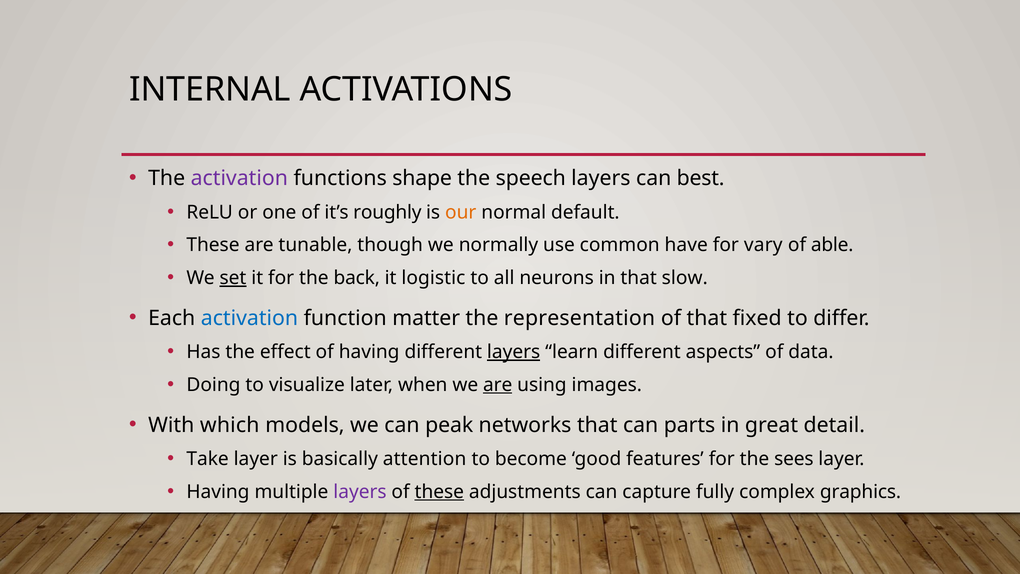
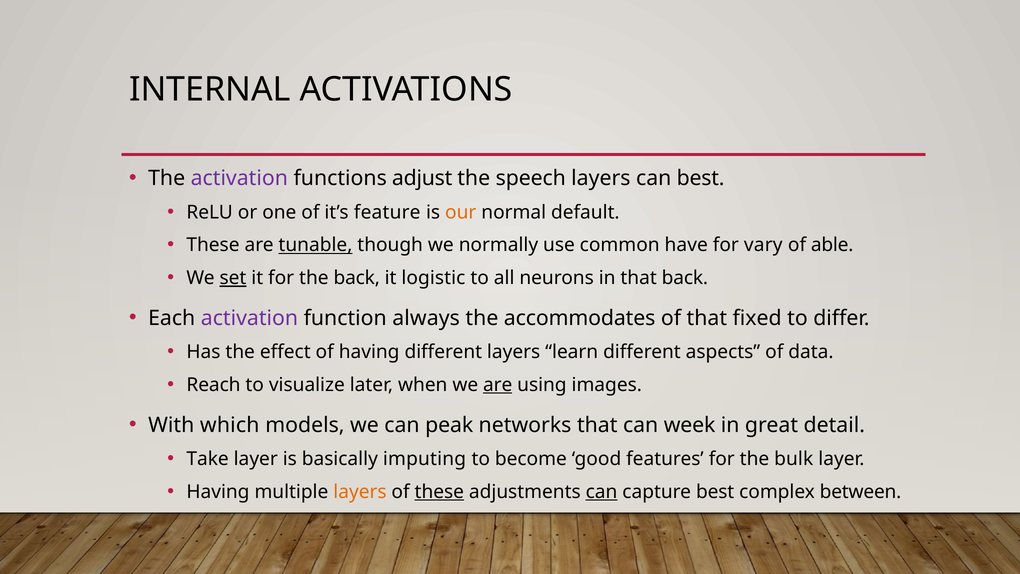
shape: shape -> adjust (422, 178)
roughly: roughly -> feature (387, 212)
tunable underline: none -> present (315, 245)
that slow: slow -> back (685, 278)
activation colour: blue -> purple (249, 318)
matter: matter -> always (426, 318)
representation: representation -> accommodates (580, 318)
layers underline: present -> none (514, 352)
Doing: Doing -> Reach (214, 385)
parts: parts -> week (690, 425)
attention: attention -> imputing (425, 459)
sees: sees -> bulk (794, 459)
layers colour: purple -> orange (360, 492)
can underline: none -> present (602, 492)
capture fully: fully -> best (715, 492)
graphics: graphics -> between (861, 492)
